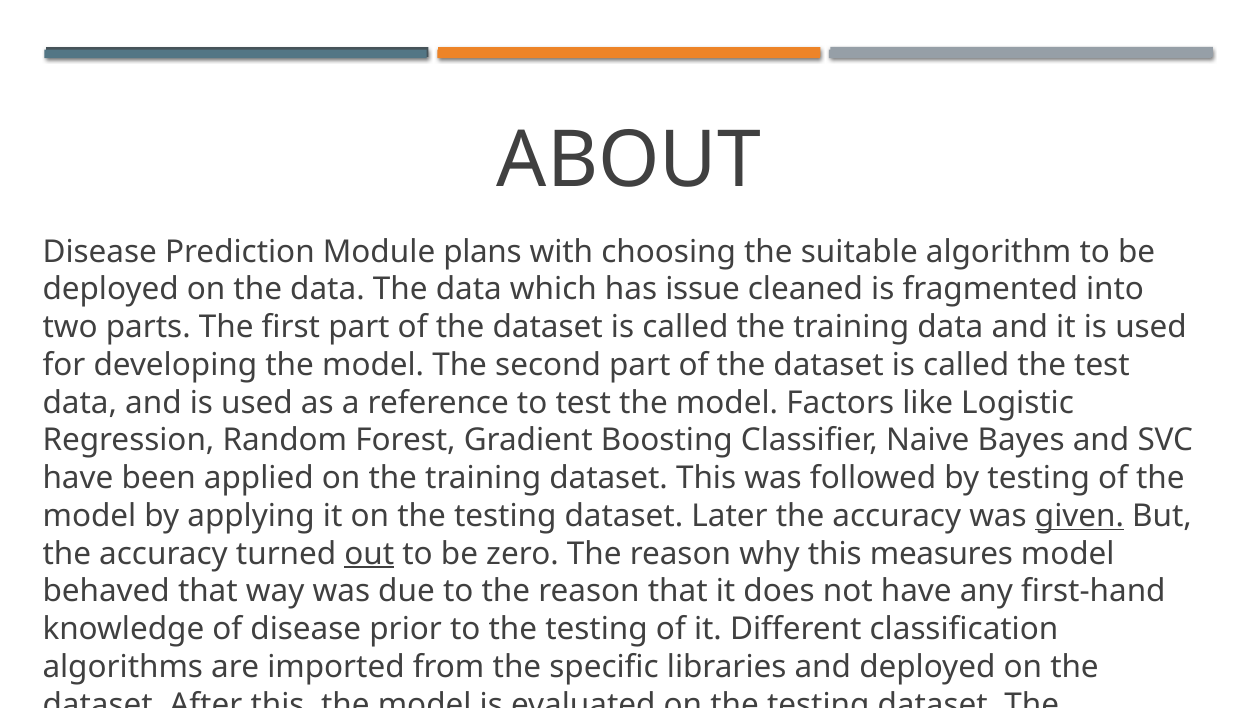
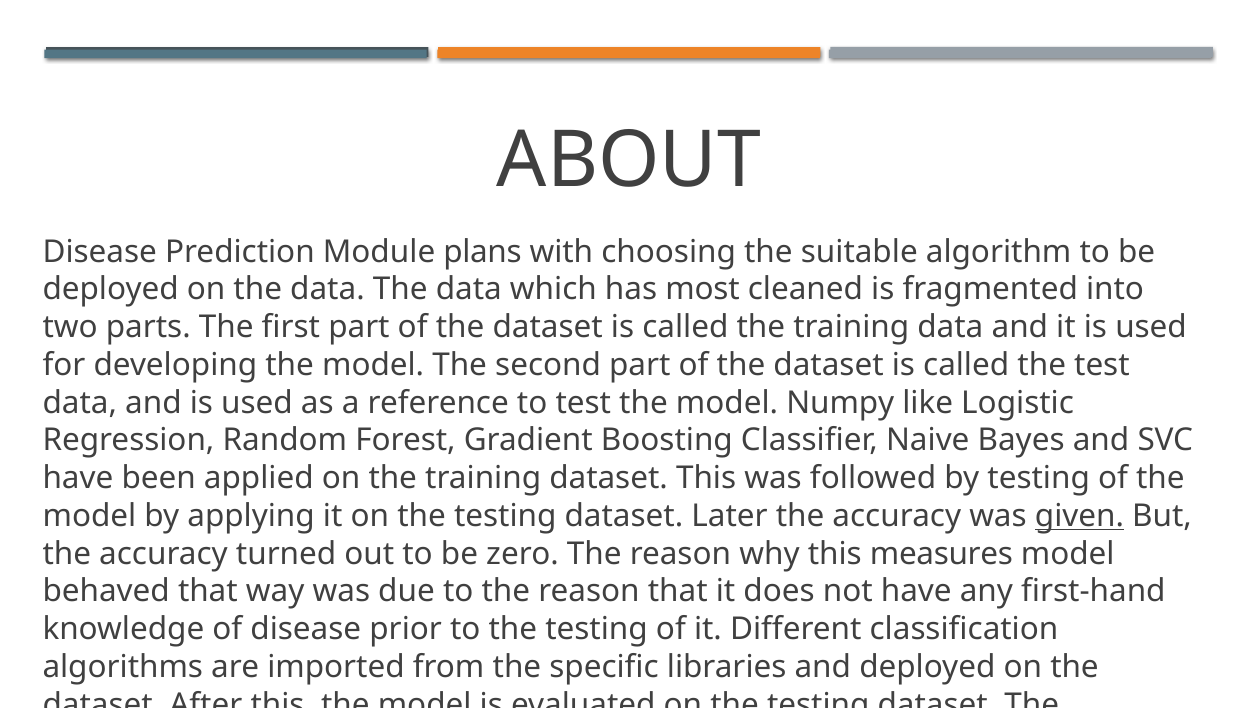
issue: issue -> most (703, 289)
Factors: Factors -> Numpy (840, 403)
out underline: present -> none (369, 554)
